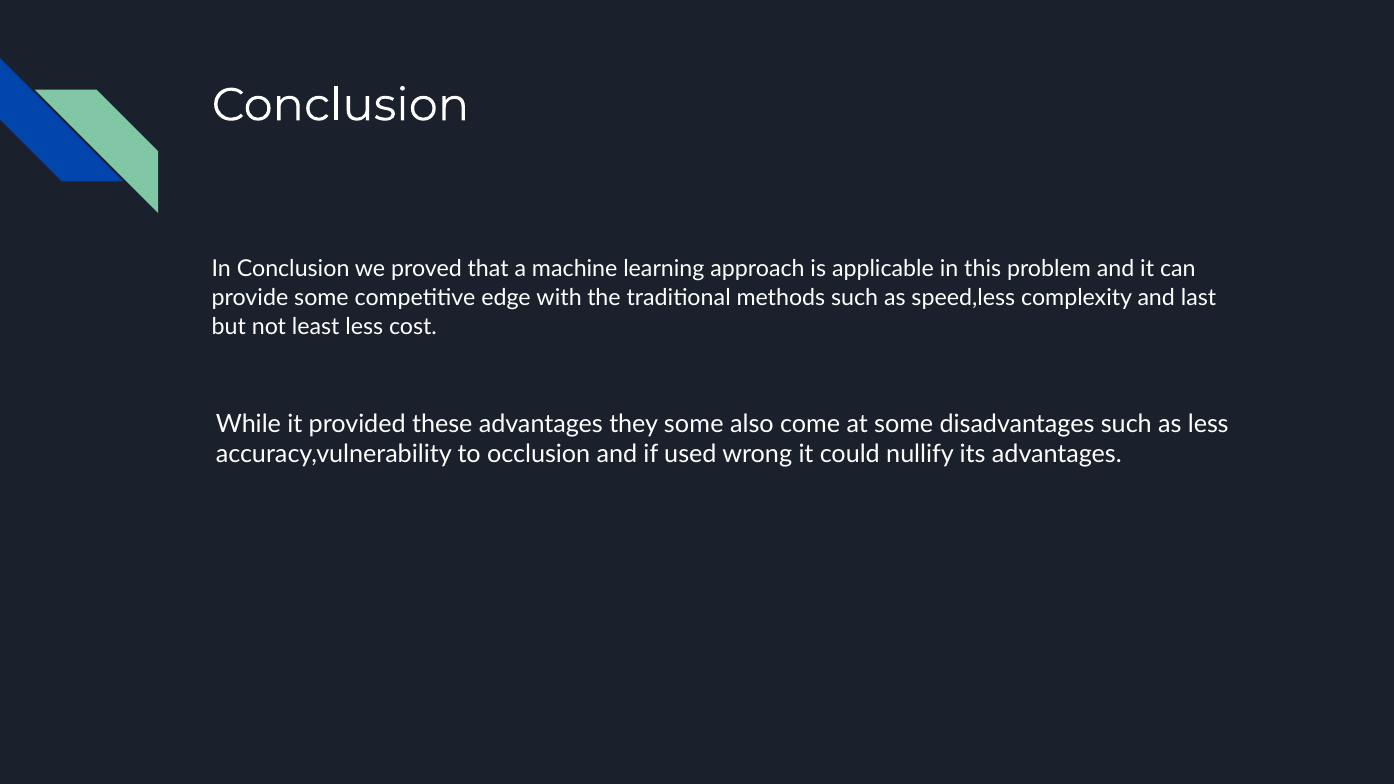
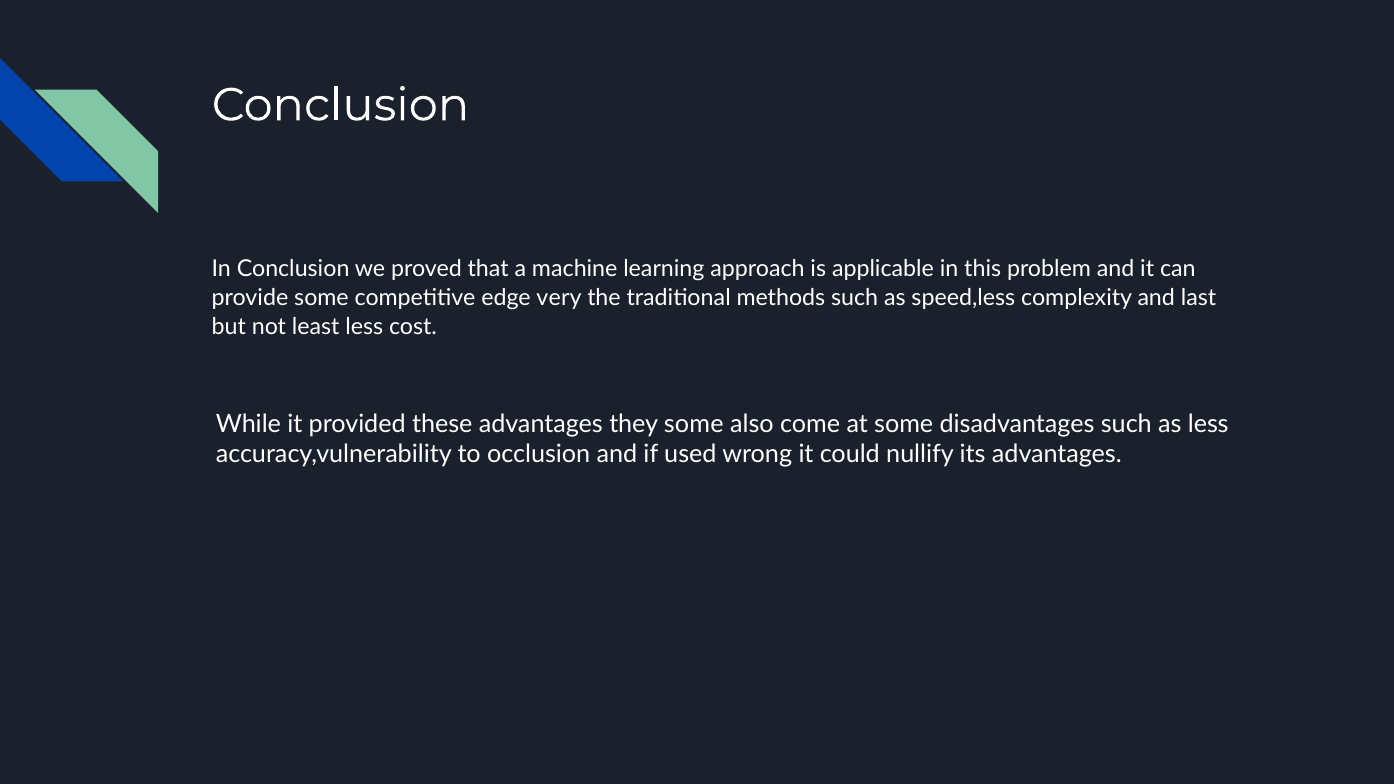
with: with -> very (559, 298)
